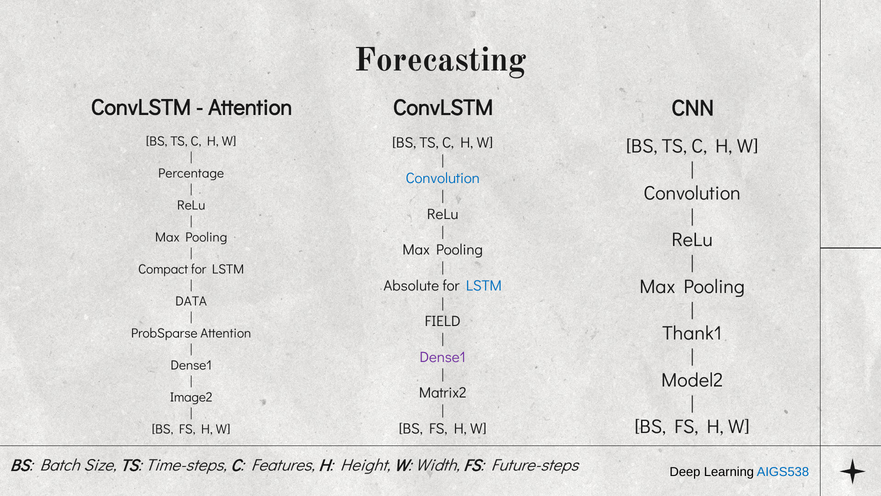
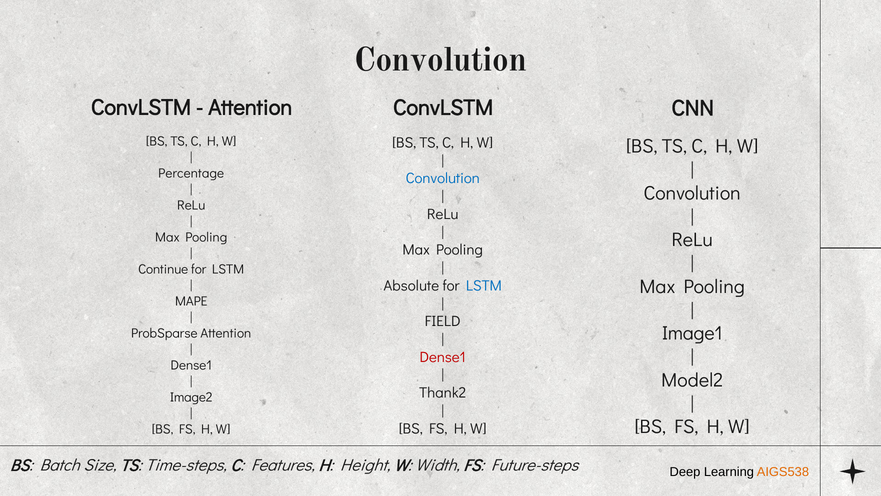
Forecasting: Forecasting -> Convolution (441, 60)
Compact: Compact -> Continue (163, 269)
DATA: DATA -> MAPE (191, 301)
Thank1: Thank1 -> Image1 (692, 333)
Dense1 colour: purple -> red (443, 357)
Matrix2: Matrix2 -> Thank2 (443, 393)
AIGS538 colour: blue -> orange (783, 472)
